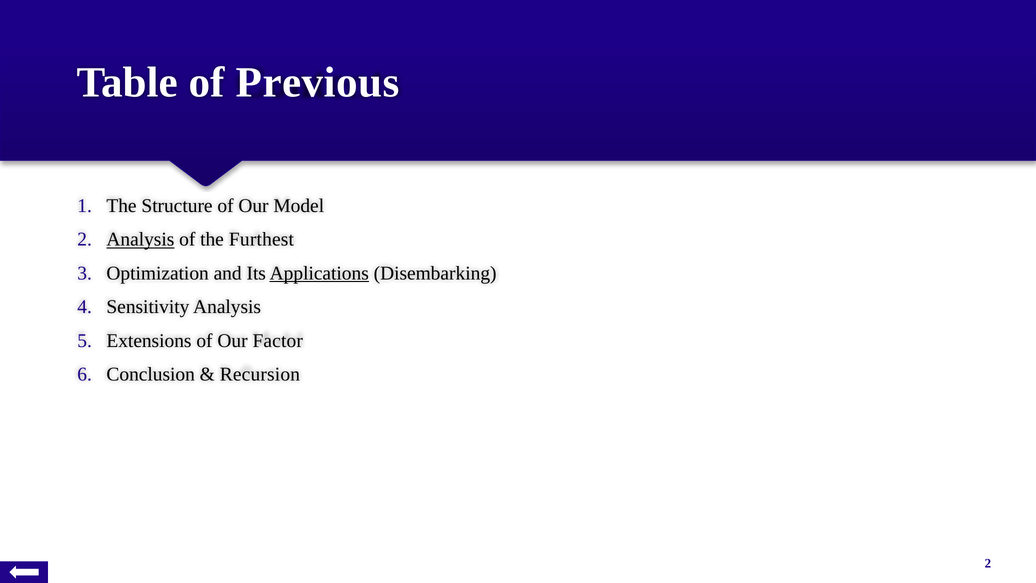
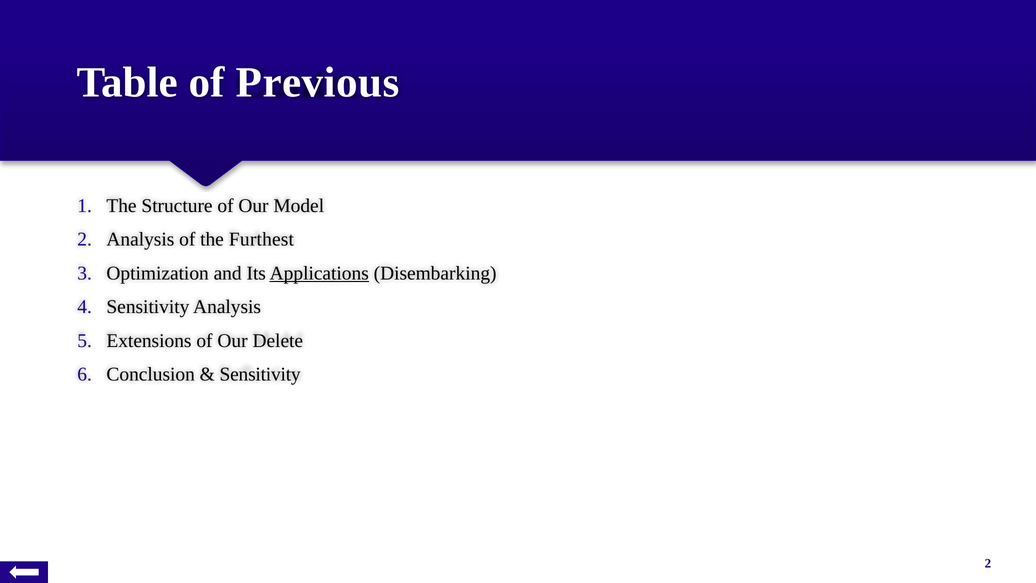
Analysis underline: present -> none (140, 239)
Factor: Factor -> Delete (278, 340)
Recursion: Recursion -> Sensitivity (260, 374)
